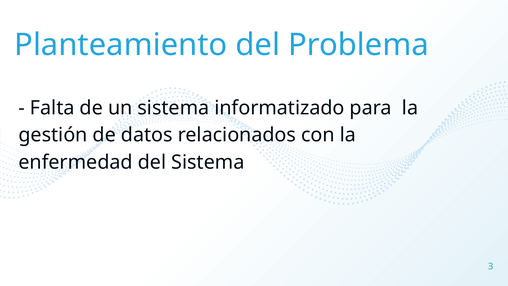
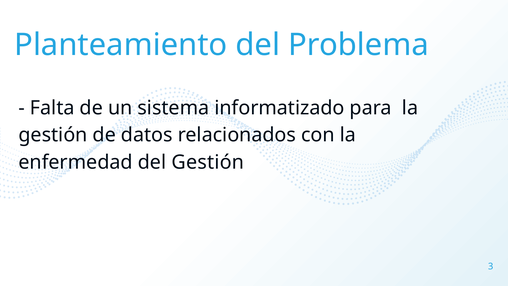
del Sistema: Sistema -> Gestión (208, 162)
